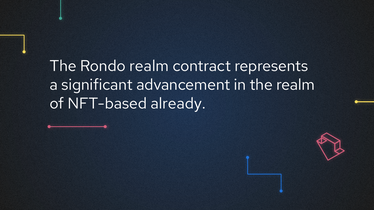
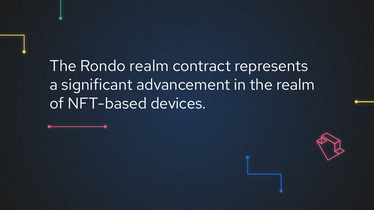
already: already -> devices (178, 104)
